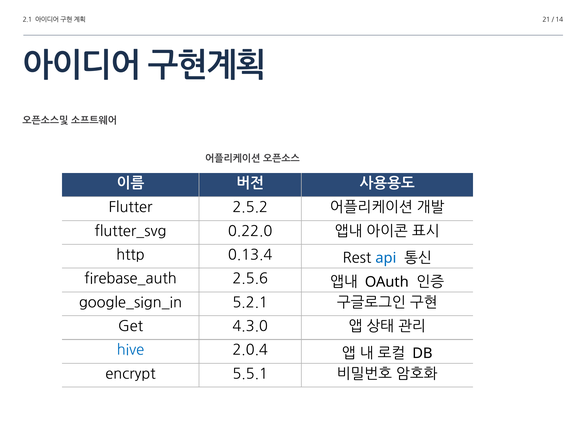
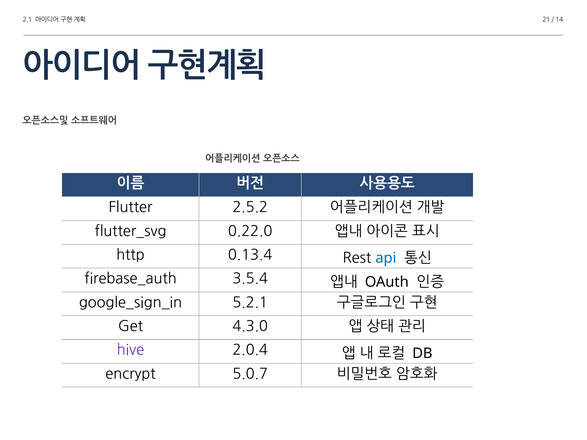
2.5.6: 2.5.6 -> 3.5.4 (250, 279)
hive colour: blue -> purple (130, 350)
5.5.1: 5.5.1 -> 5.0.7 (250, 374)
